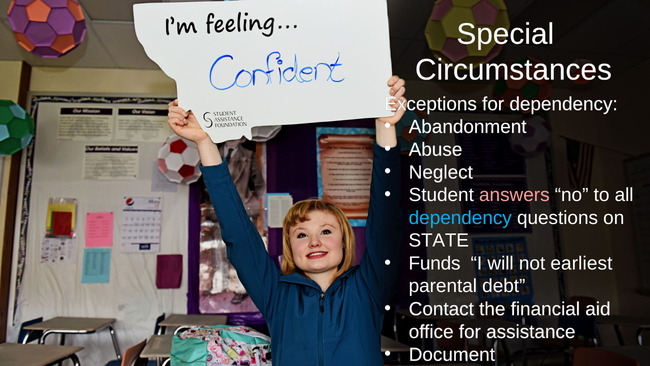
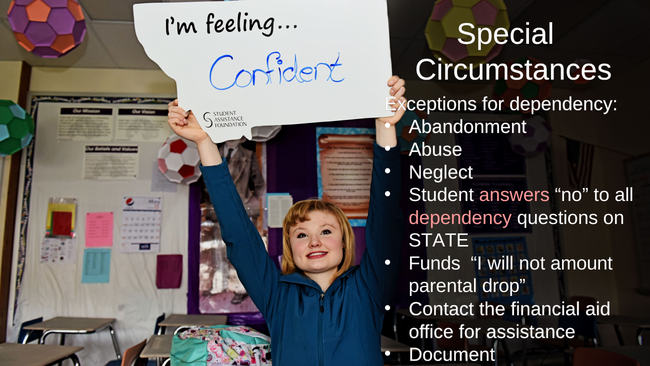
dependency colour: light blue -> pink (460, 218)
earliest: earliest -> amount (582, 263)
debt: debt -> drop (504, 286)
